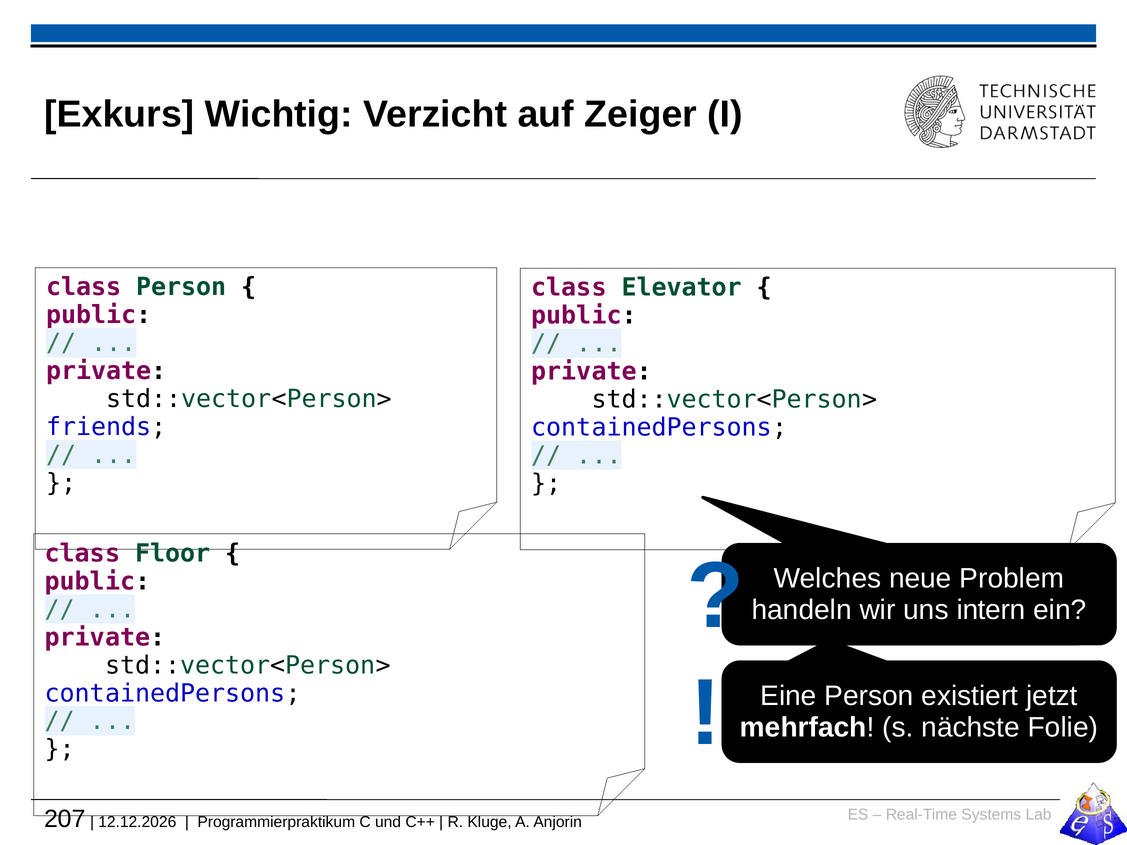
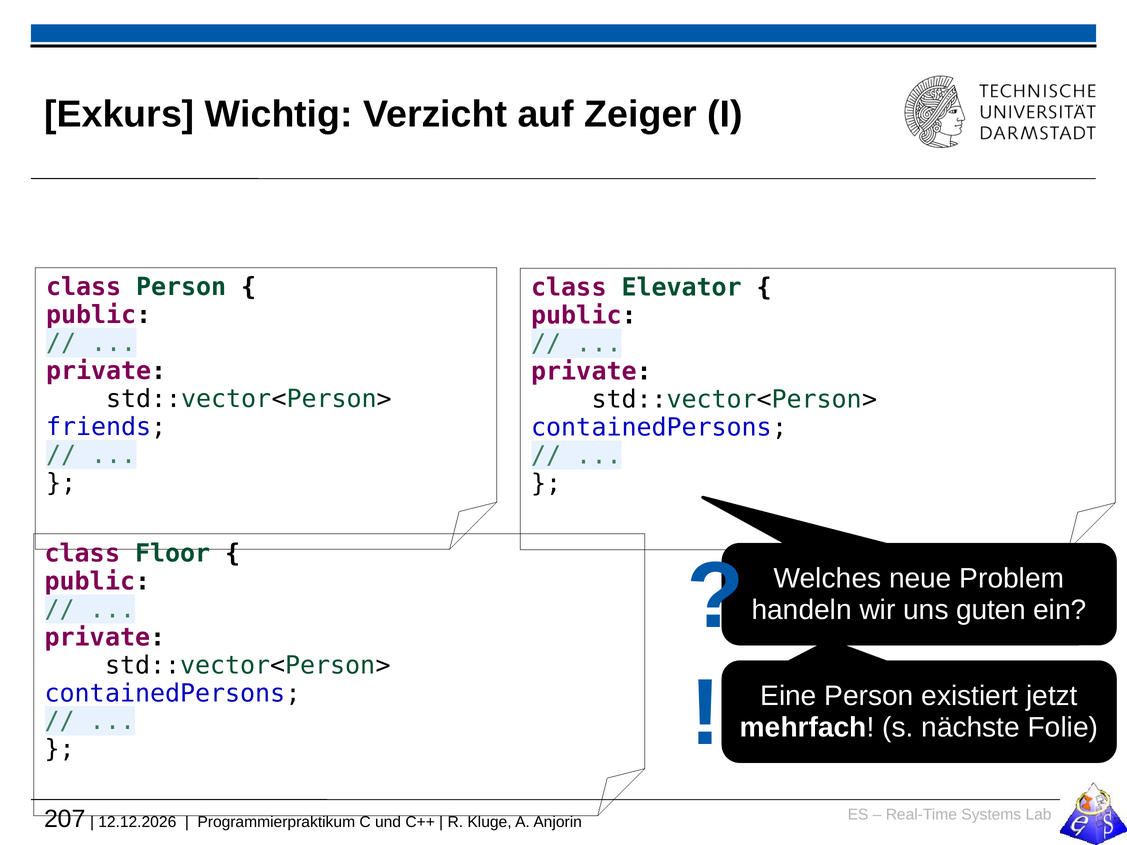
intern: intern -> guten (991, 610)
